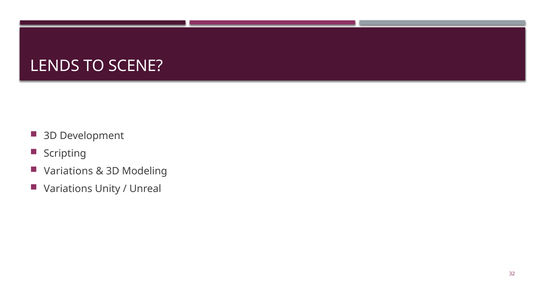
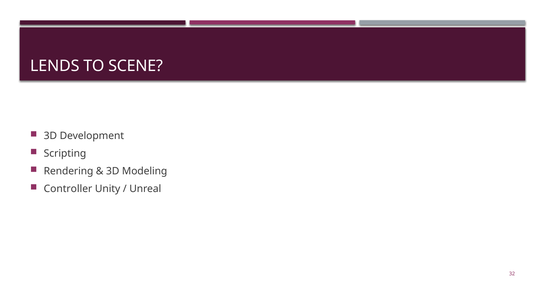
Variations: Variations -> Rendering (69, 172)
Variations: Variations -> Controller (68, 189)
